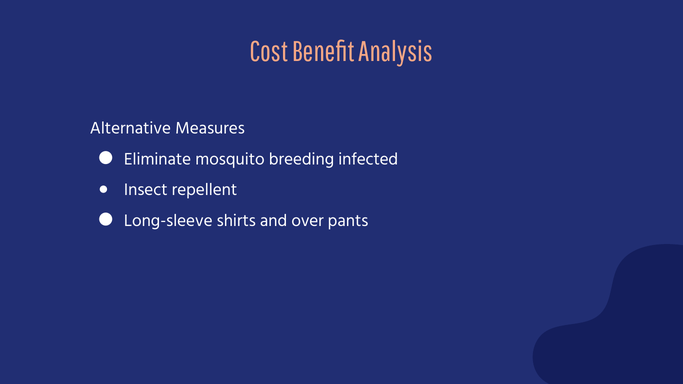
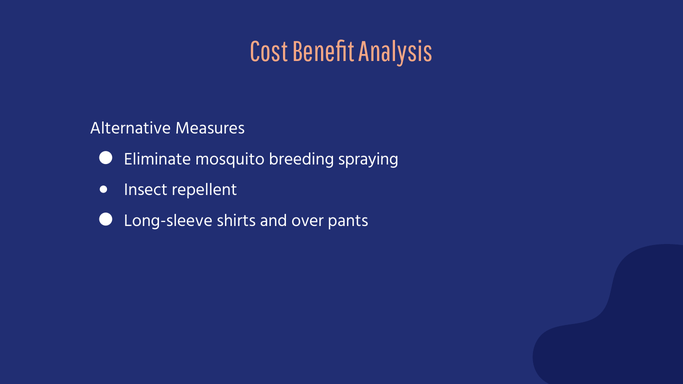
infected: infected -> spraying (368, 159)
